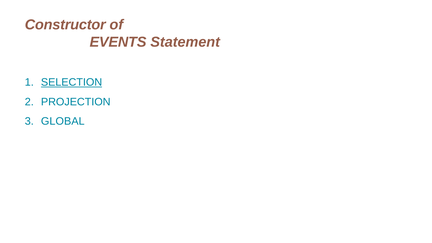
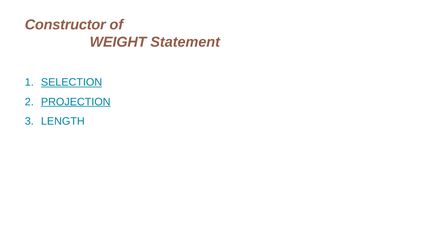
EVENTS: EVENTS -> WEIGHT (118, 42)
PROJECTION underline: none -> present (76, 102)
GLOBAL: GLOBAL -> LENGTH (63, 121)
